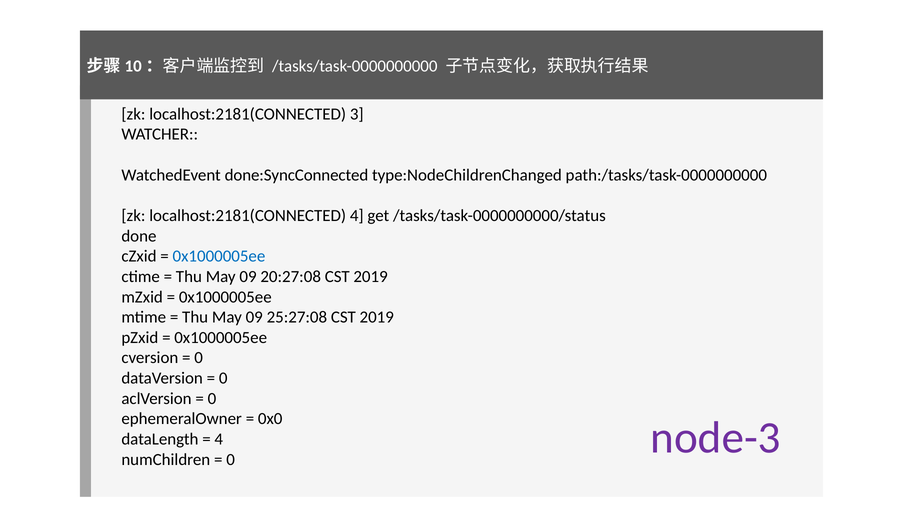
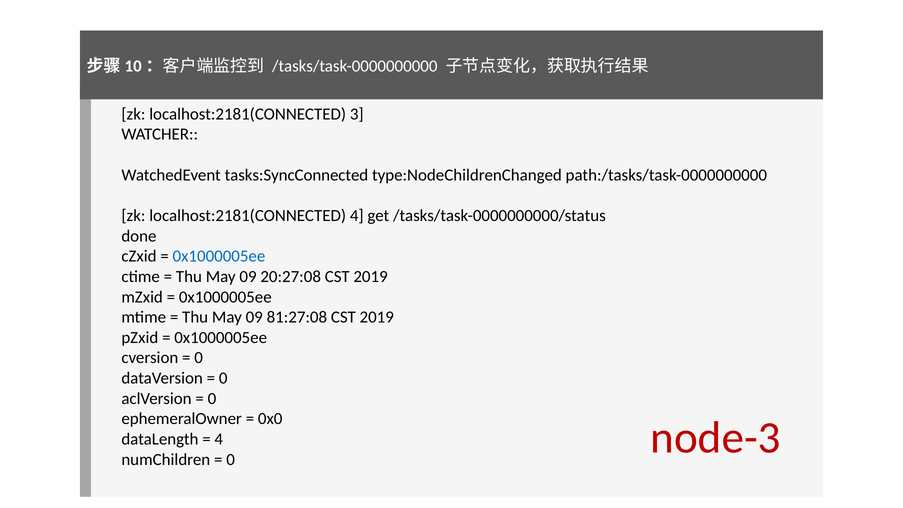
done:SyncConnected: done:SyncConnected -> tasks:SyncConnected (296, 175)
25:27:08: 25:27:08 -> 81:27:08 (297, 317)
node-3 colour: purple -> red (716, 438)
